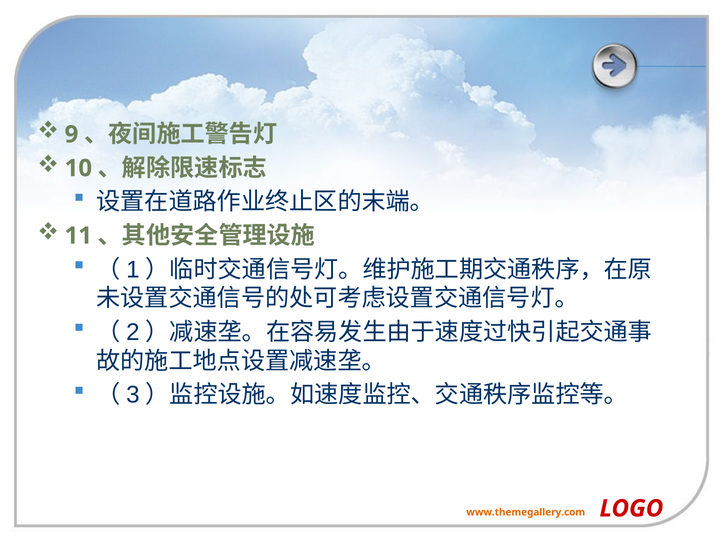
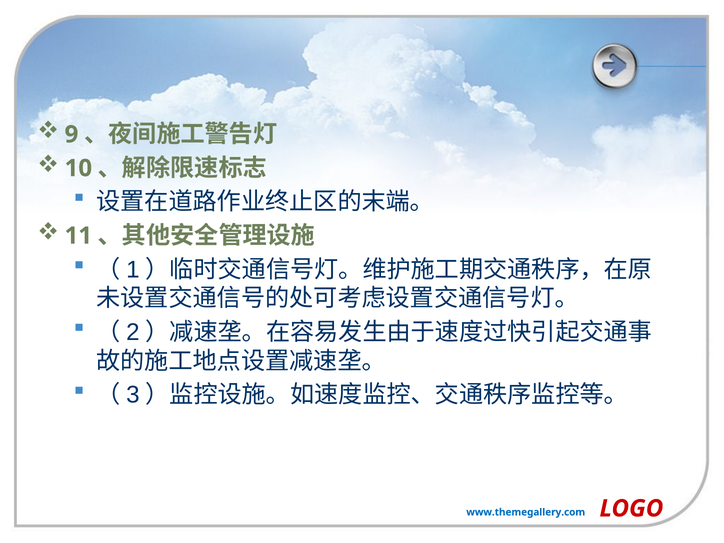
www.themegallery.com colour: orange -> blue (526, 512)
